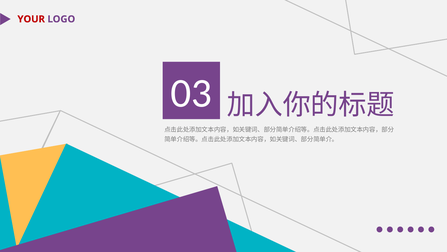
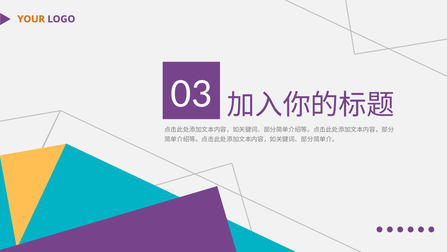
YOUR colour: red -> orange (31, 19)
